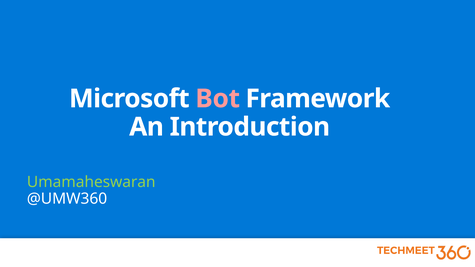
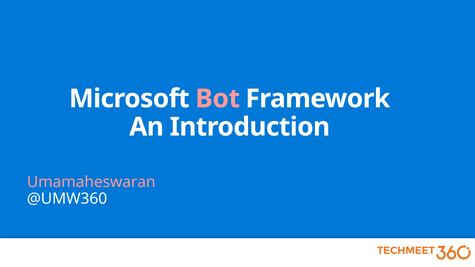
Umamaheswaran colour: light green -> pink (91, 182)
